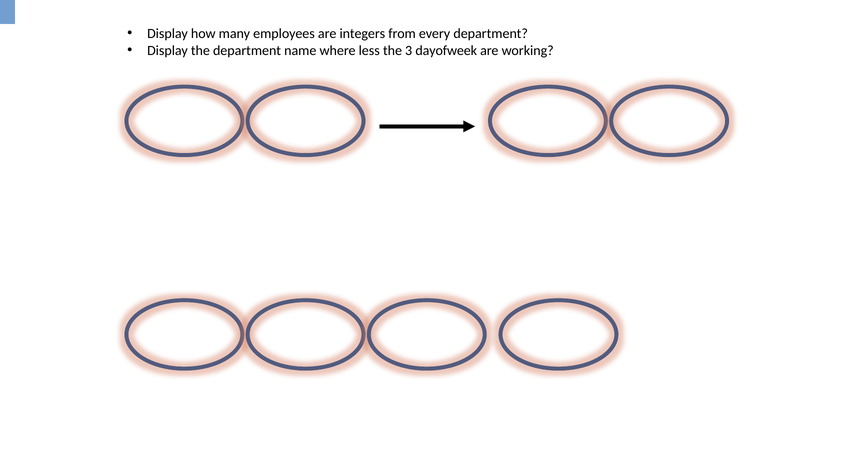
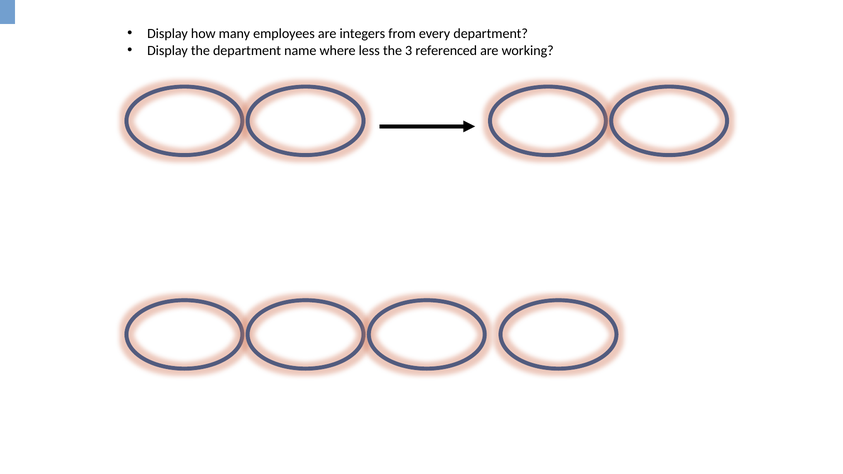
dayofweek: dayofweek -> referenced (446, 50)
